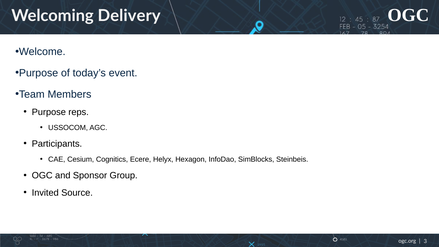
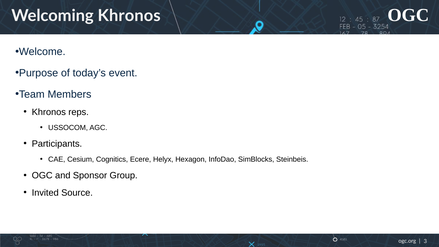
Welcoming Delivery: Delivery -> Khronos (129, 16)
Purpose: Purpose -> Khronos (49, 112)
